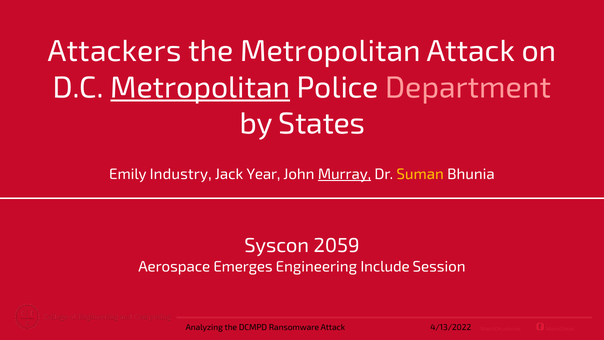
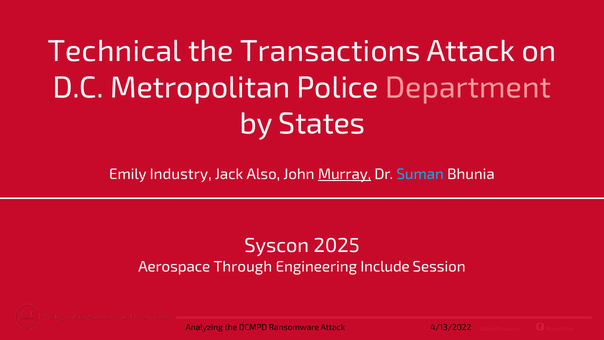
Attackers: Attackers -> Technical (115, 51)
the Metropolitan: Metropolitan -> Transactions (330, 51)
Metropolitan underline: present -> none (200, 88)
Year: Year -> Also (263, 174)
Suman colour: yellow -> light blue (420, 174)
2059: 2059 -> 2025 (337, 246)
Emerges: Emerges -> Through (243, 266)
